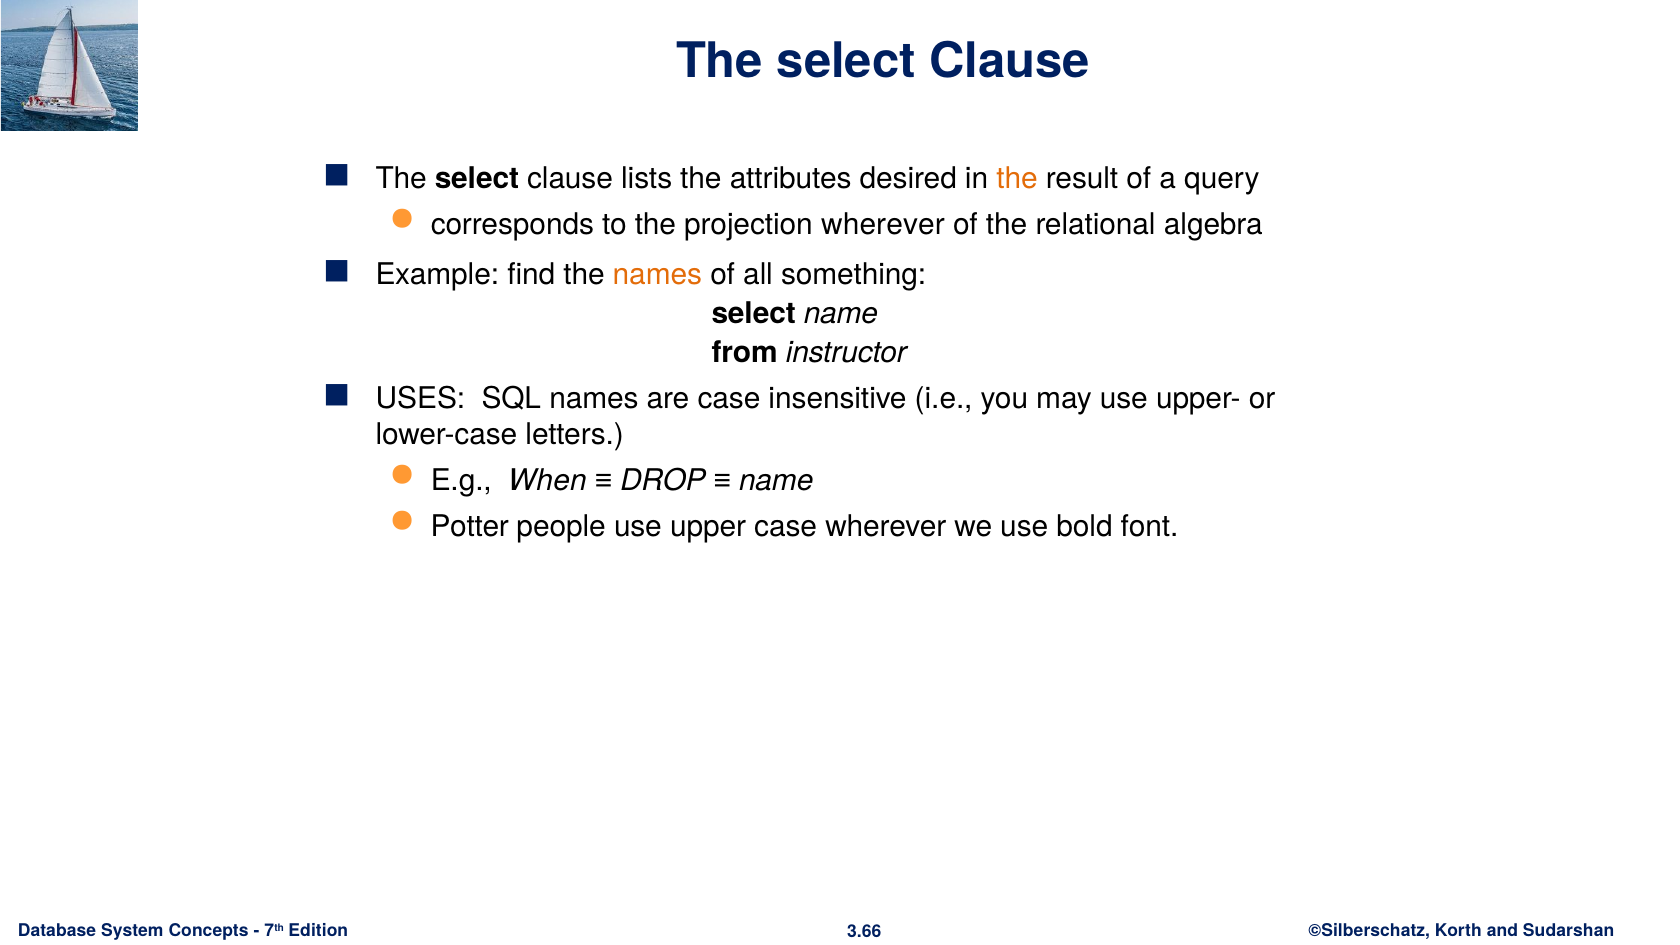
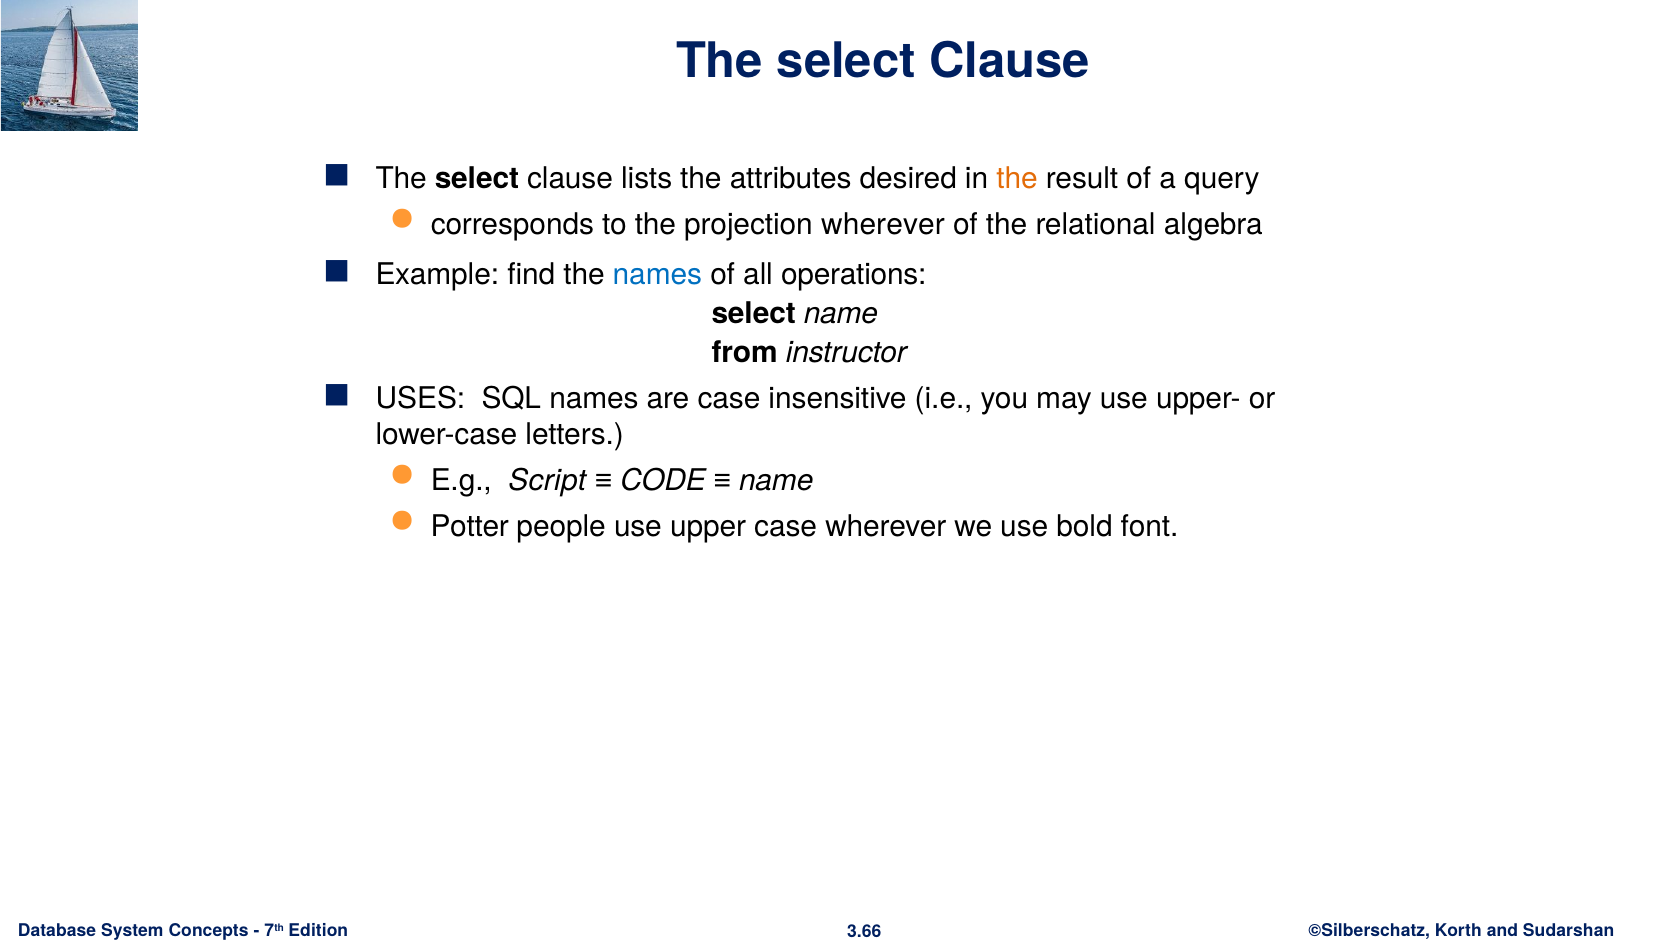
names colour: orange -> blue (657, 274)
something: something -> operations (854, 274)
When: When -> Script (547, 481)
DROP: DROP -> CODE (663, 481)
